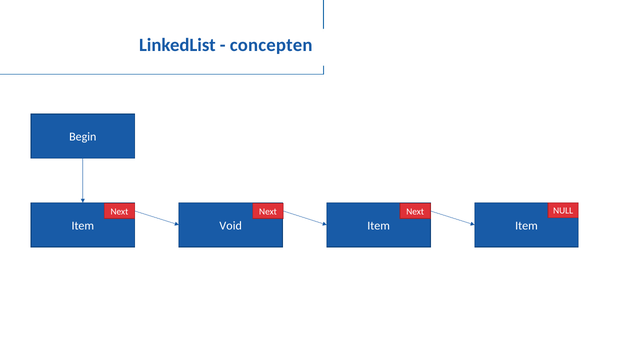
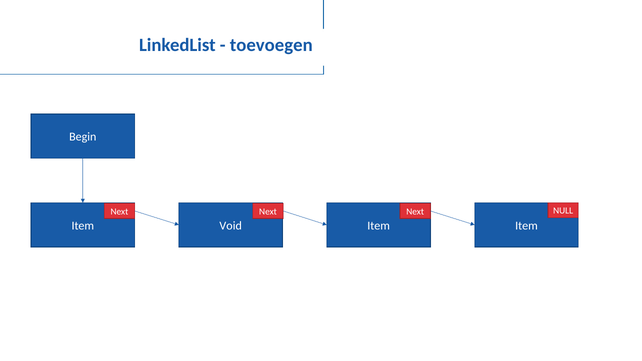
concepten: concepten -> toevoegen (271, 45)
